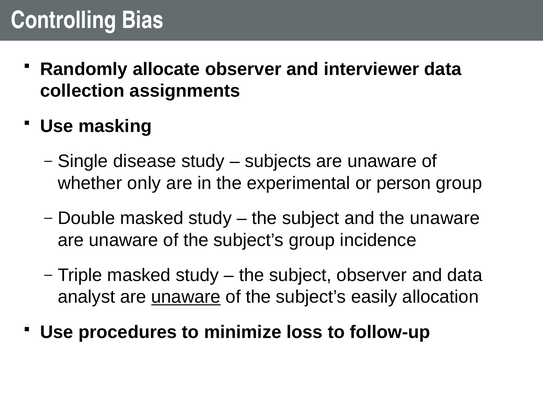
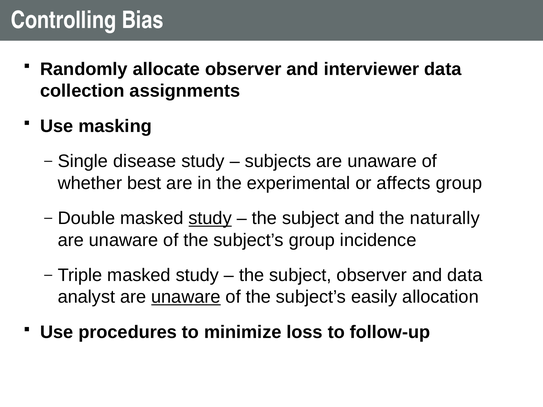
only: only -> best (144, 183)
person: person -> affects (404, 183)
study underline: none -> present (210, 218)
the unaware: unaware -> naturally (445, 218)
